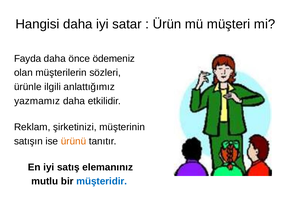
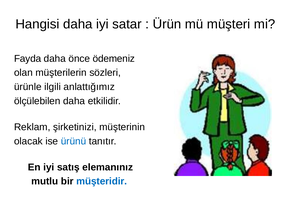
yazmamız: yazmamız -> ölçülebilen (37, 101)
satışın: satışın -> olacak (28, 141)
ürünü colour: orange -> blue (73, 141)
